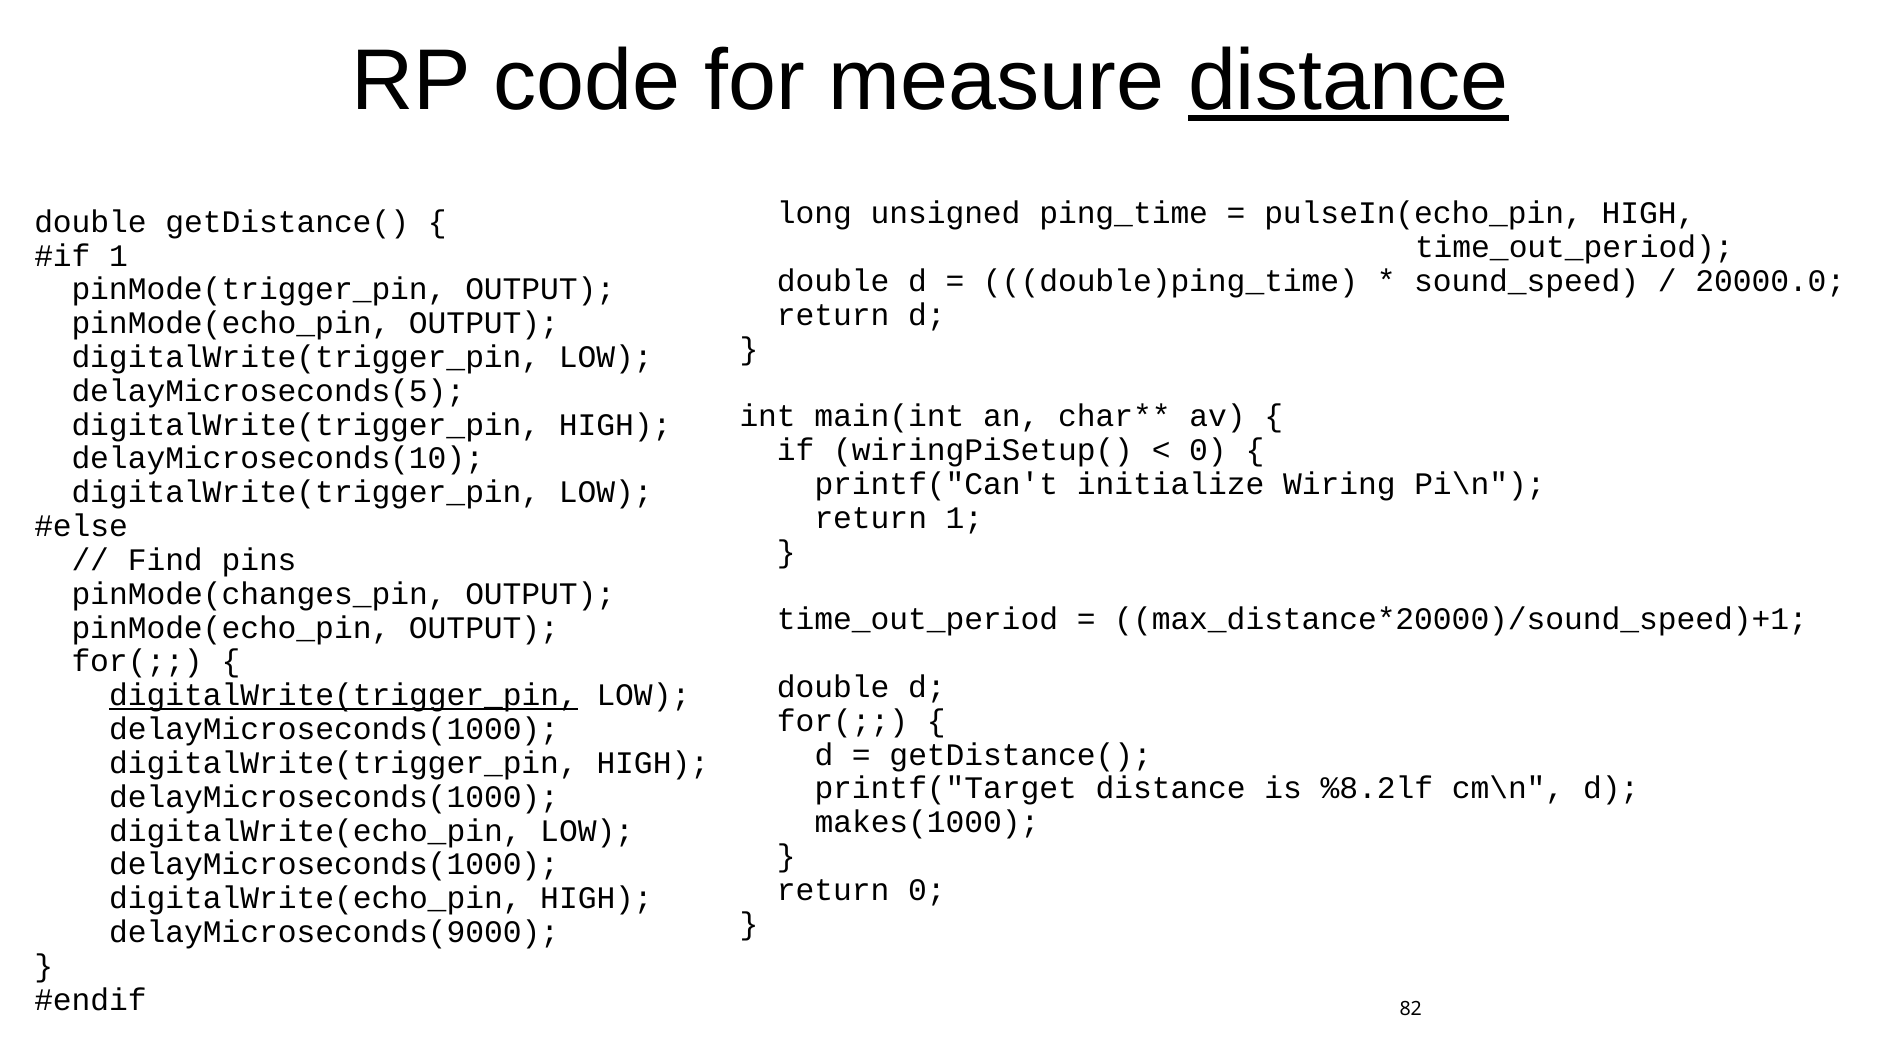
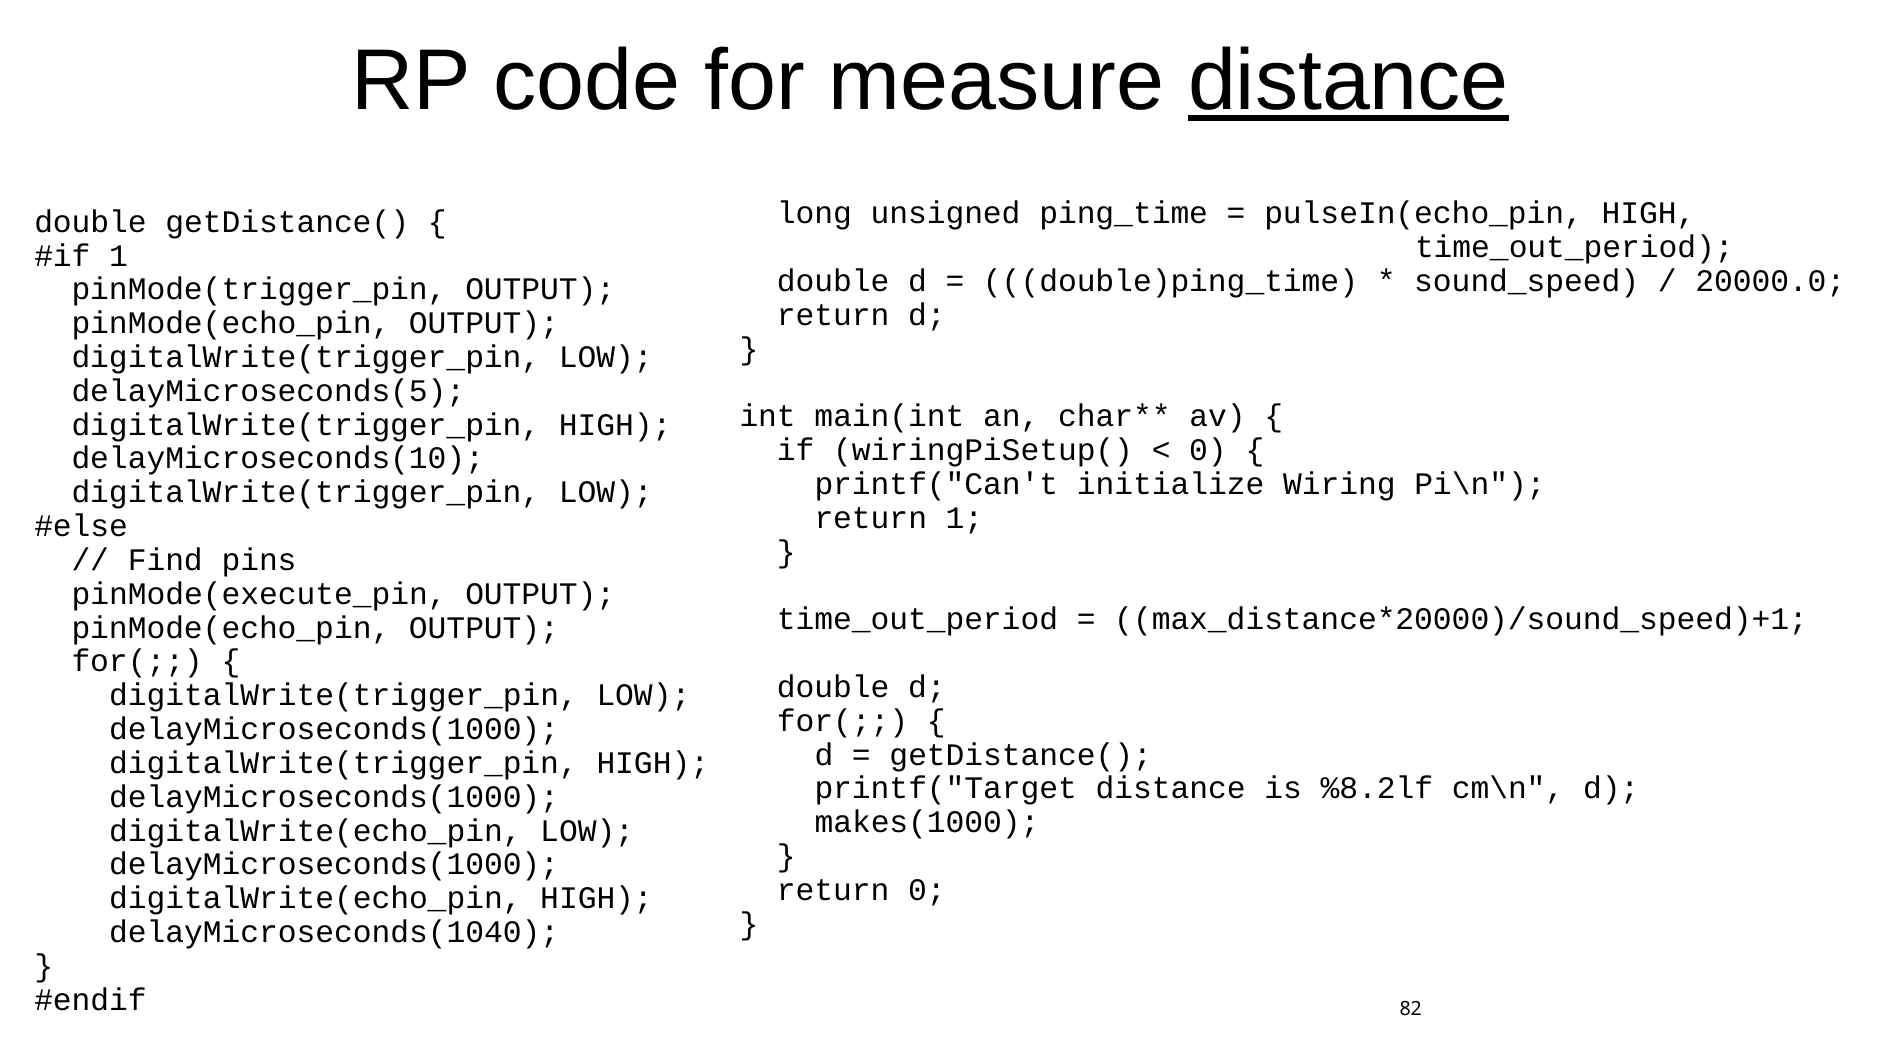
pinMode(changes_pin: pinMode(changes_pin -> pinMode(execute_pin (259, 594)
digitalWrite(trigger_pin underline: present -> none (344, 695)
delayMicroseconds(9000: delayMicroseconds(9000 -> delayMicroseconds(1040 (334, 932)
